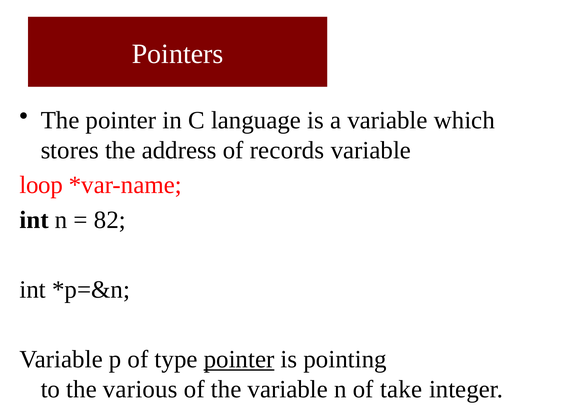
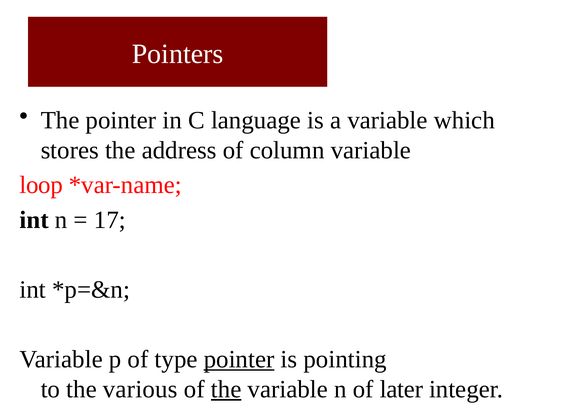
records: records -> column (287, 150)
82: 82 -> 17 (110, 220)
the underline: none -> present (226, 390)
take: take -> later (401, 390)
